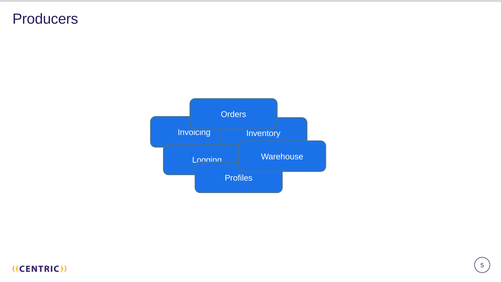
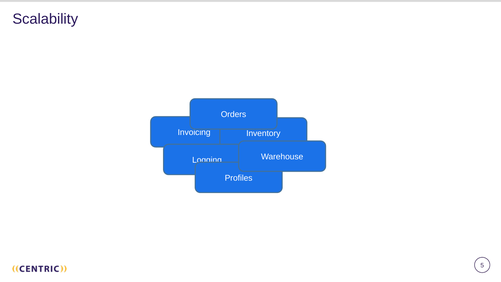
Producers: Producers -> Scalability (45, 19)
